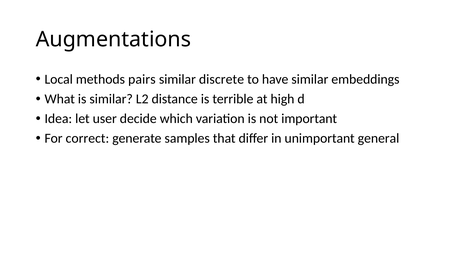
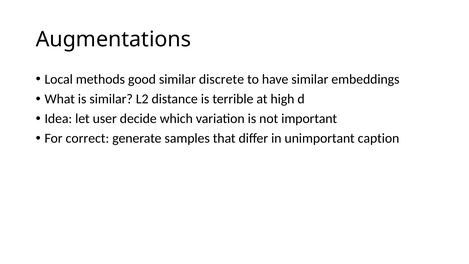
pairs: pairs -> good (142, 79)
general: general -> caption (379, 138)
